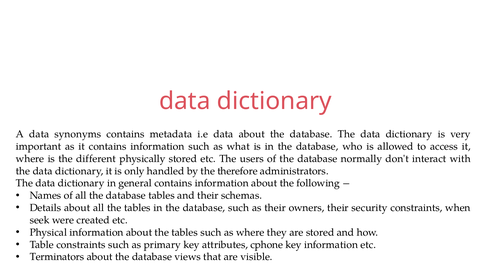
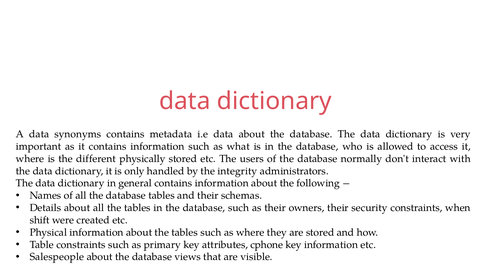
therefore: therefore -> integrity (237, 171)
seek: seek -> shift (40, 220)
Terminators: Terminators -> Salespeople (57, 257)
